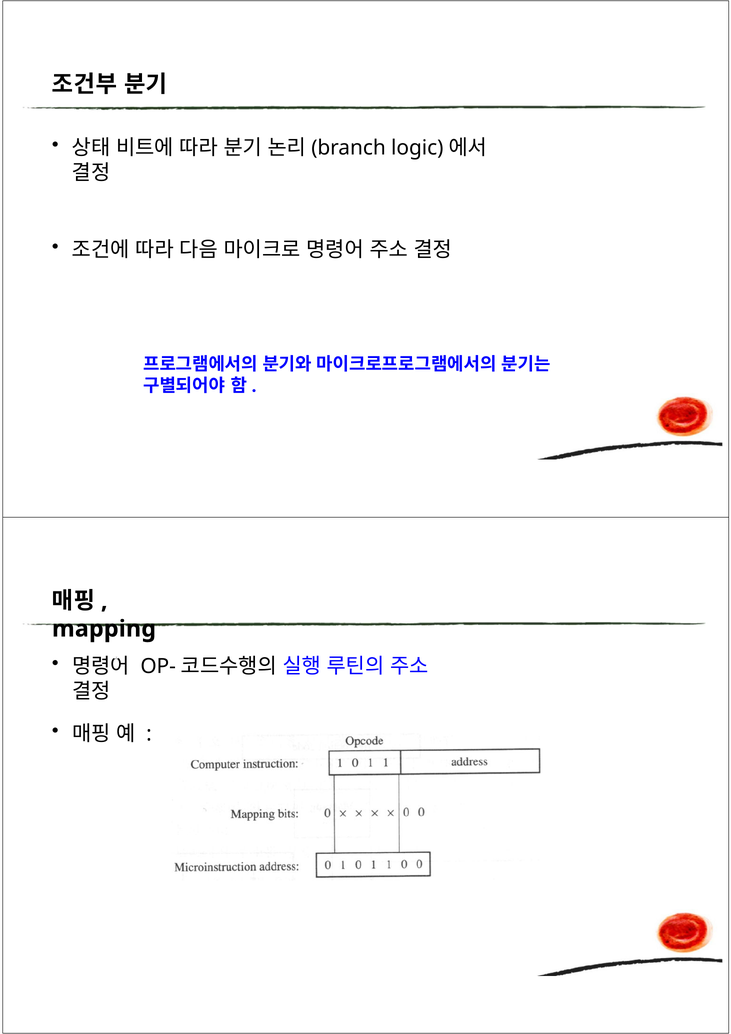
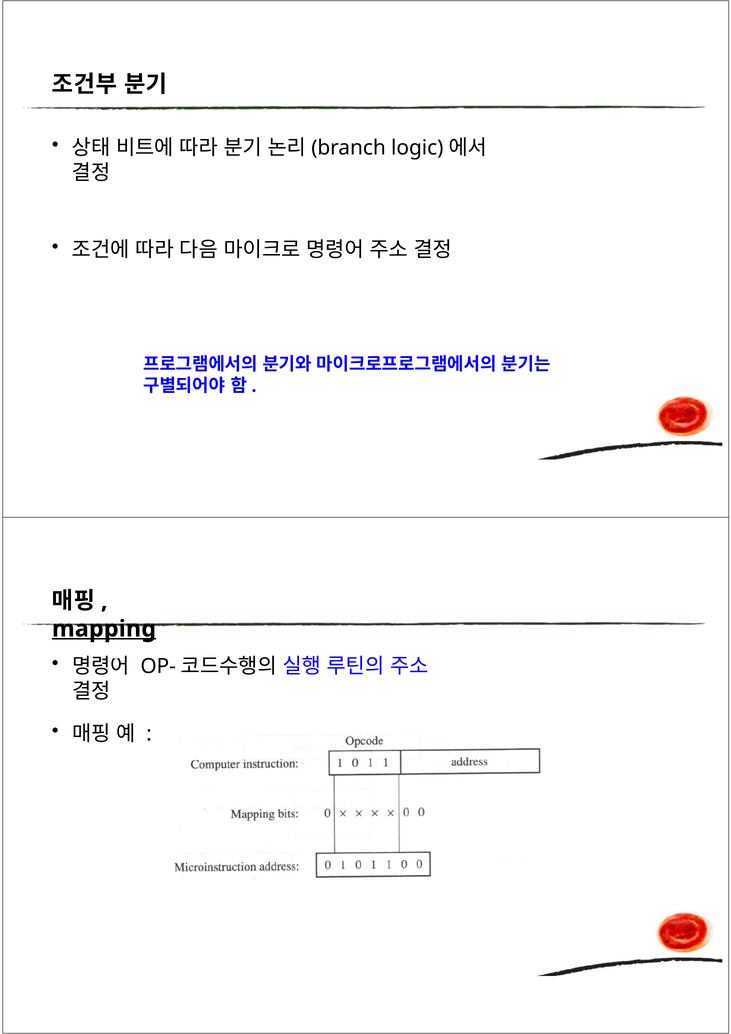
mapping underline: none -> present (104, 629)
